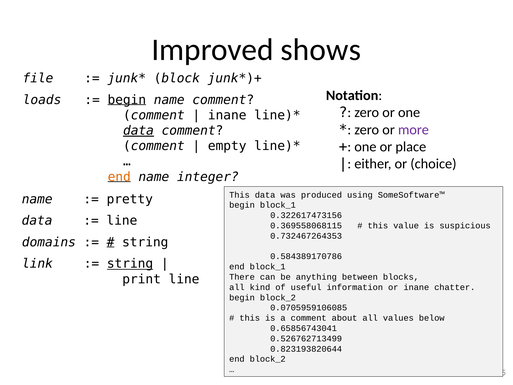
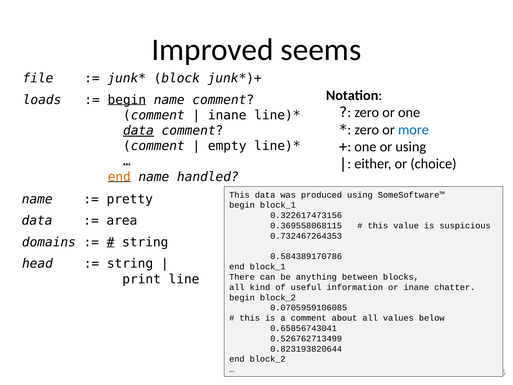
shows: shows -> seems (321, 50)
more colour: purple -> blue (413, 130)
or place: place -> using (411, 147)
integer: integer -> handled (208, 177)
line: line -> area (122, 220)
link: link -> head (37, 264)
string underline: present -> none (130, 264)
